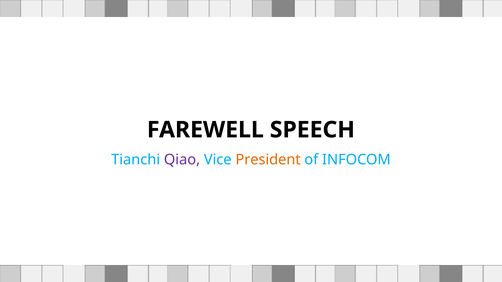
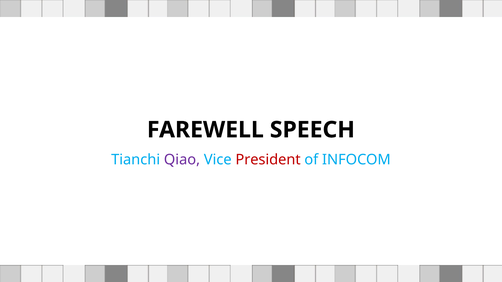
President colour: orange -> red (268, 160)
